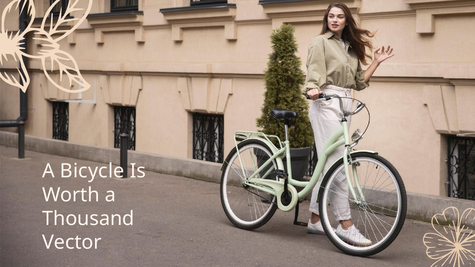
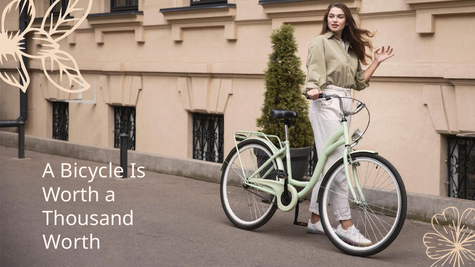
Vector: Vector -> Worth (72, 242)
